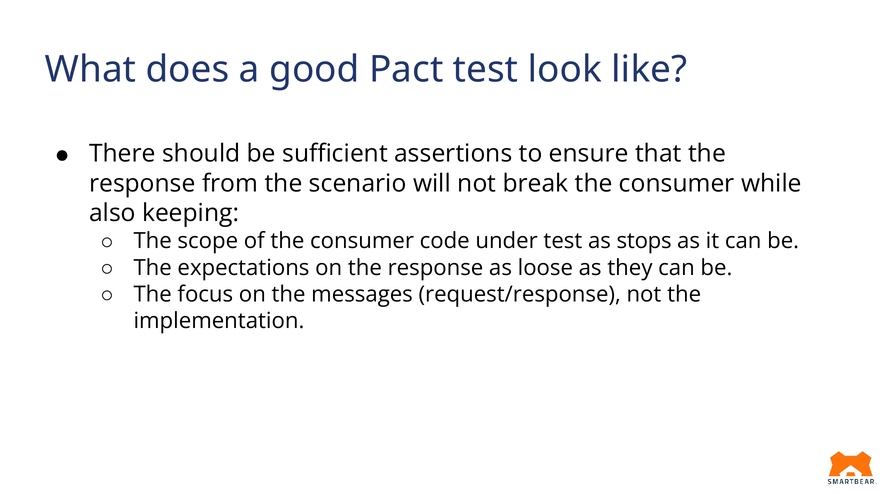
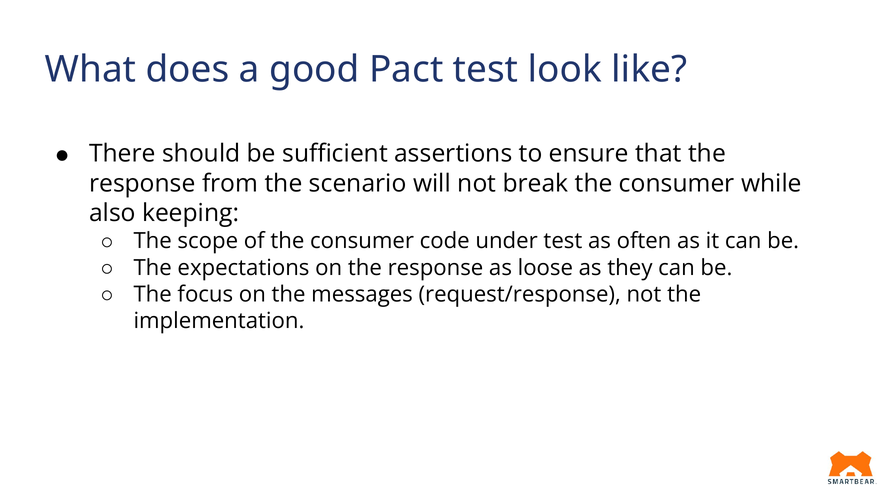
stops: stops -> often (644, 241)
